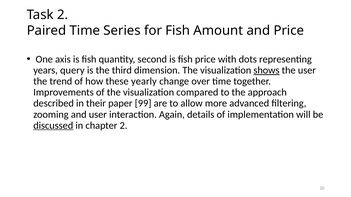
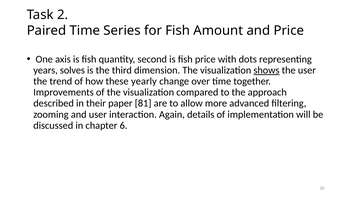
query: query -> solves (72, 70)
99: 99 -> 81 (143, 104)
discussed underline: present -> none (53, 126)
chapter 2: 2 -> 6 (124, 126)
